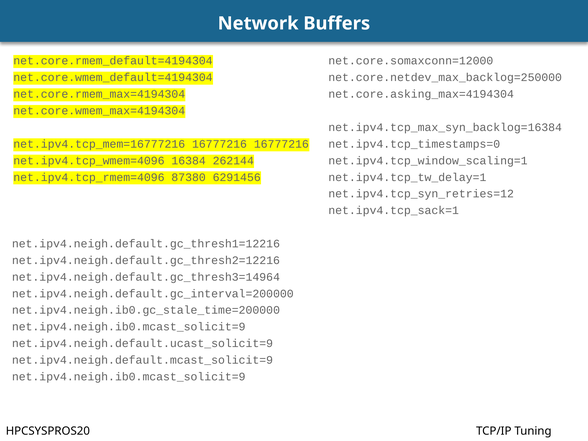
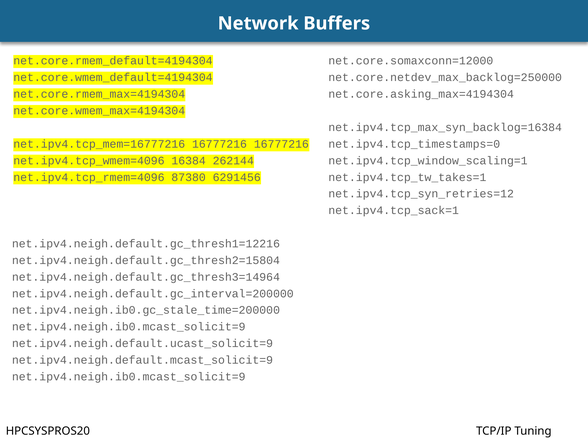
net.ipv4.tcp_tw_delay=1: net.ipv4.tcp_tw_delay=1 -> net.ipv4.tcp_tw_takes=1 (407, 177)
net.ipv4.neigh.default.gc_thresh2=12216: net.ipv4.neigh.default.gc_thresh2=12216 -> net.ipv4.neigh.default.gc_thresh2=15804 (146, 260)
